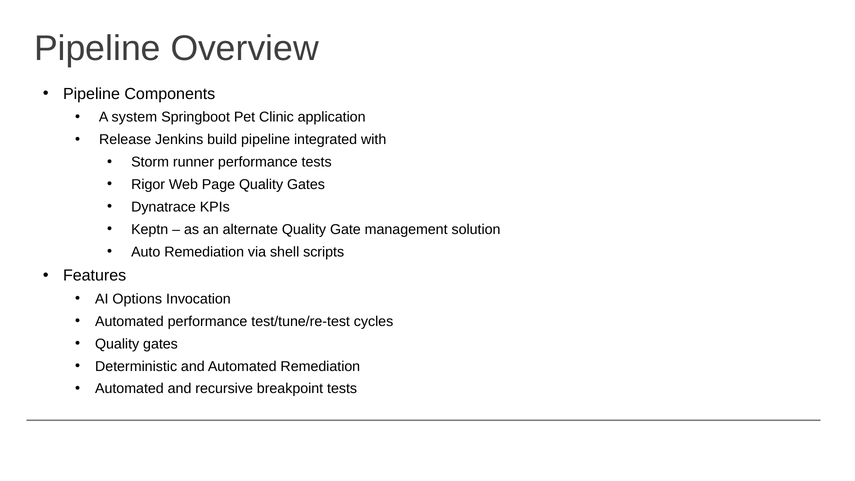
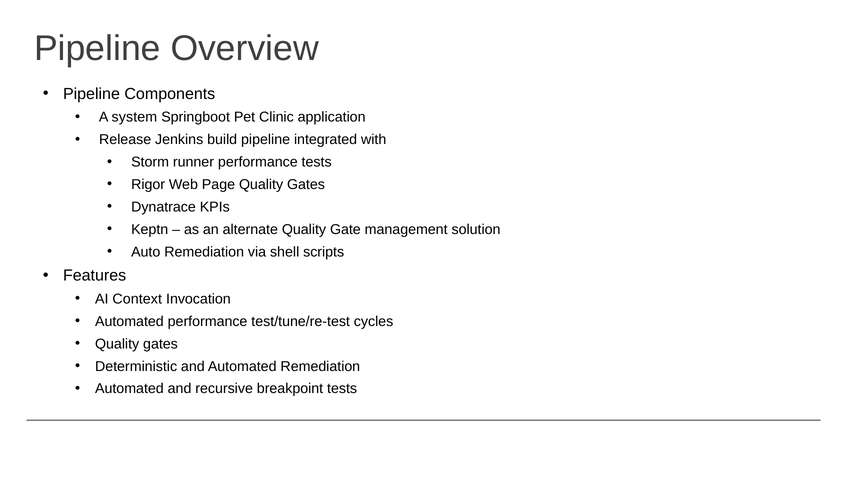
Options: Options -> Context (137, 299)
